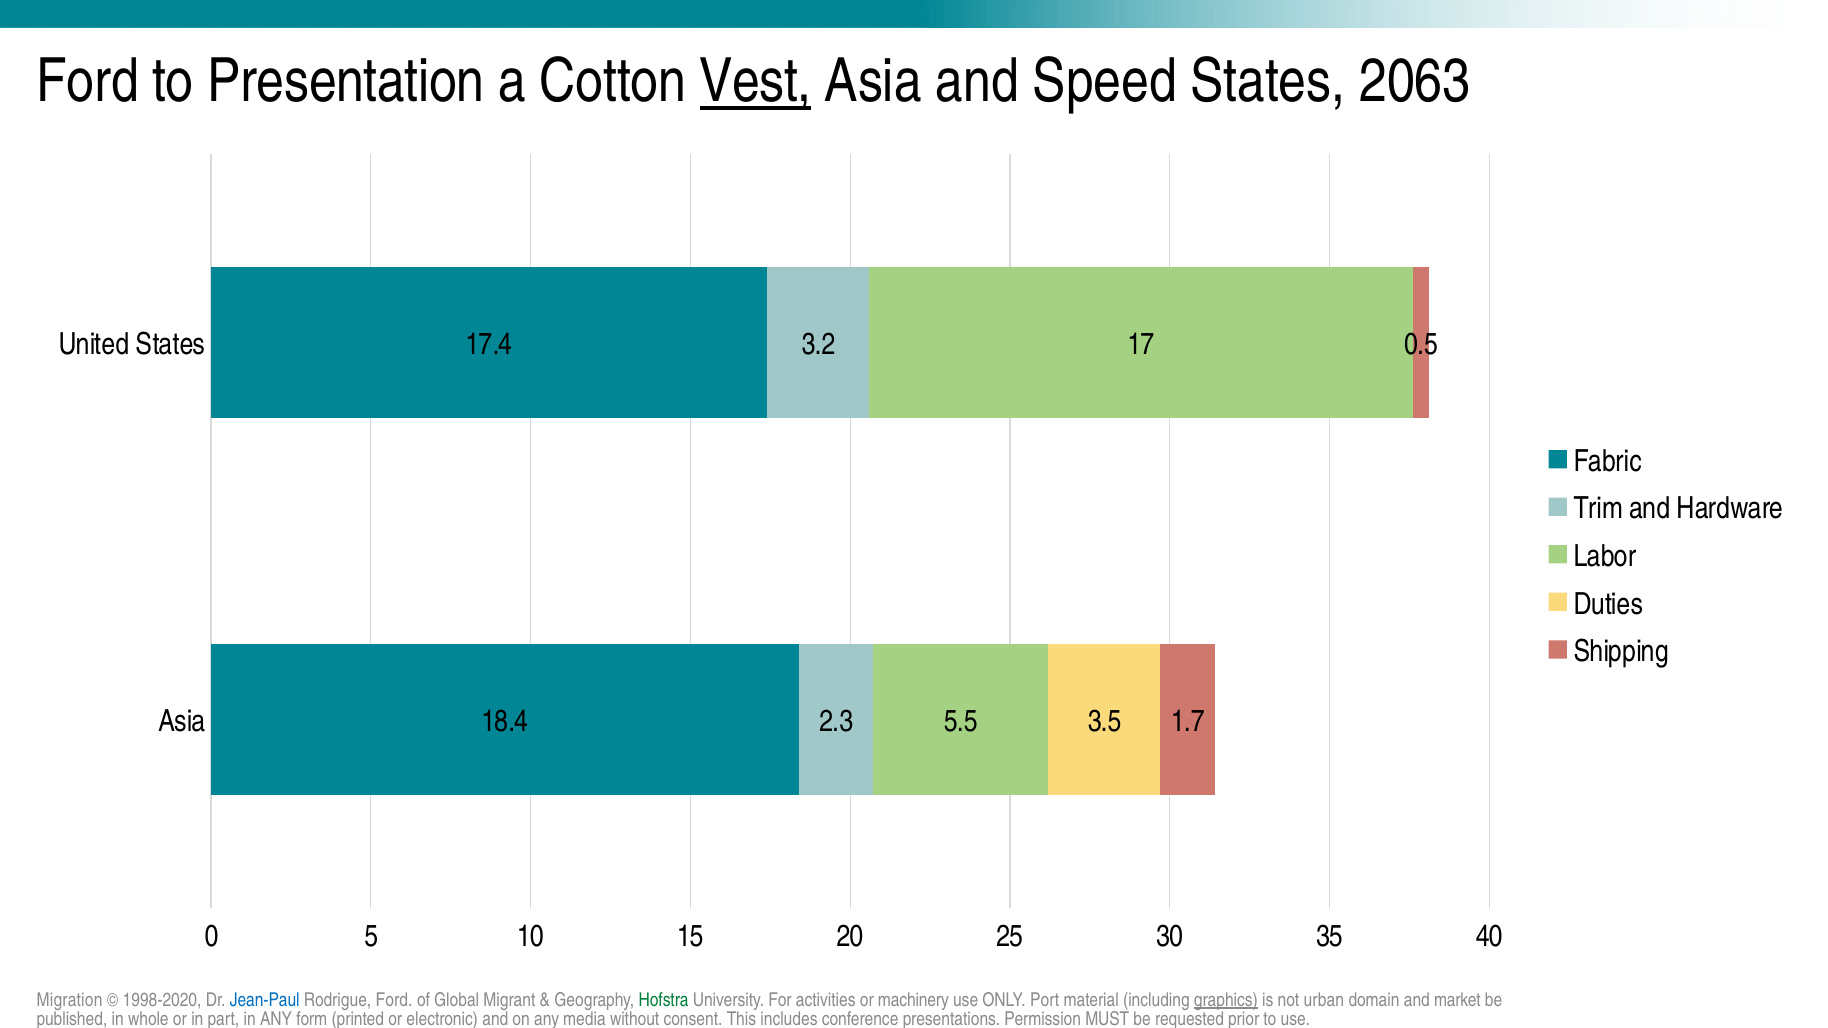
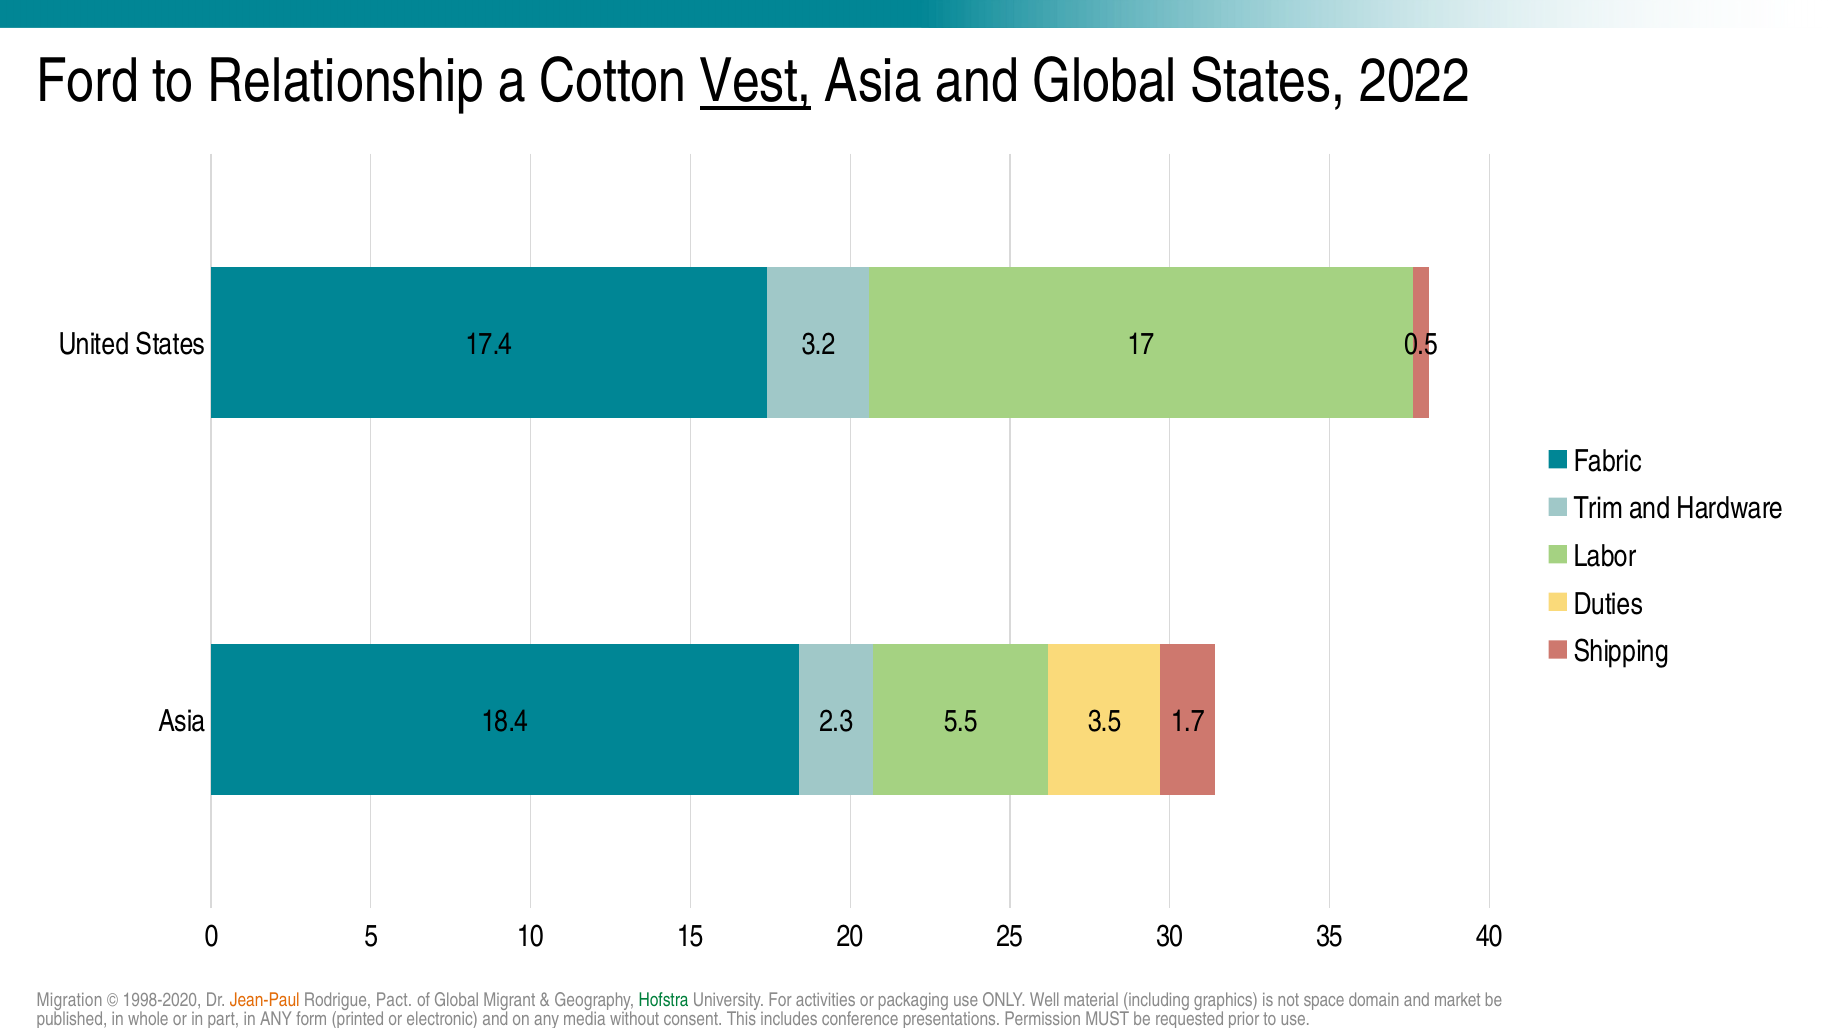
Presentation: Presentation -> Relationship (346, 82)
and Speed: Speed -> Global (1105, 82)
2063: 2063 -> 2022 (1415, 82)
Jean-Paul colour: blue -> orange (265, 1000)
Rodrigue Ford: Ford -> Pact (394, 1000)
machinery: machinery -> packaging (913, 1000)
Port: Port -> Well (1045, 1000)
graphics underline: present -> none (1226, 1000)
urban: urban -> space (1324, 1000)
